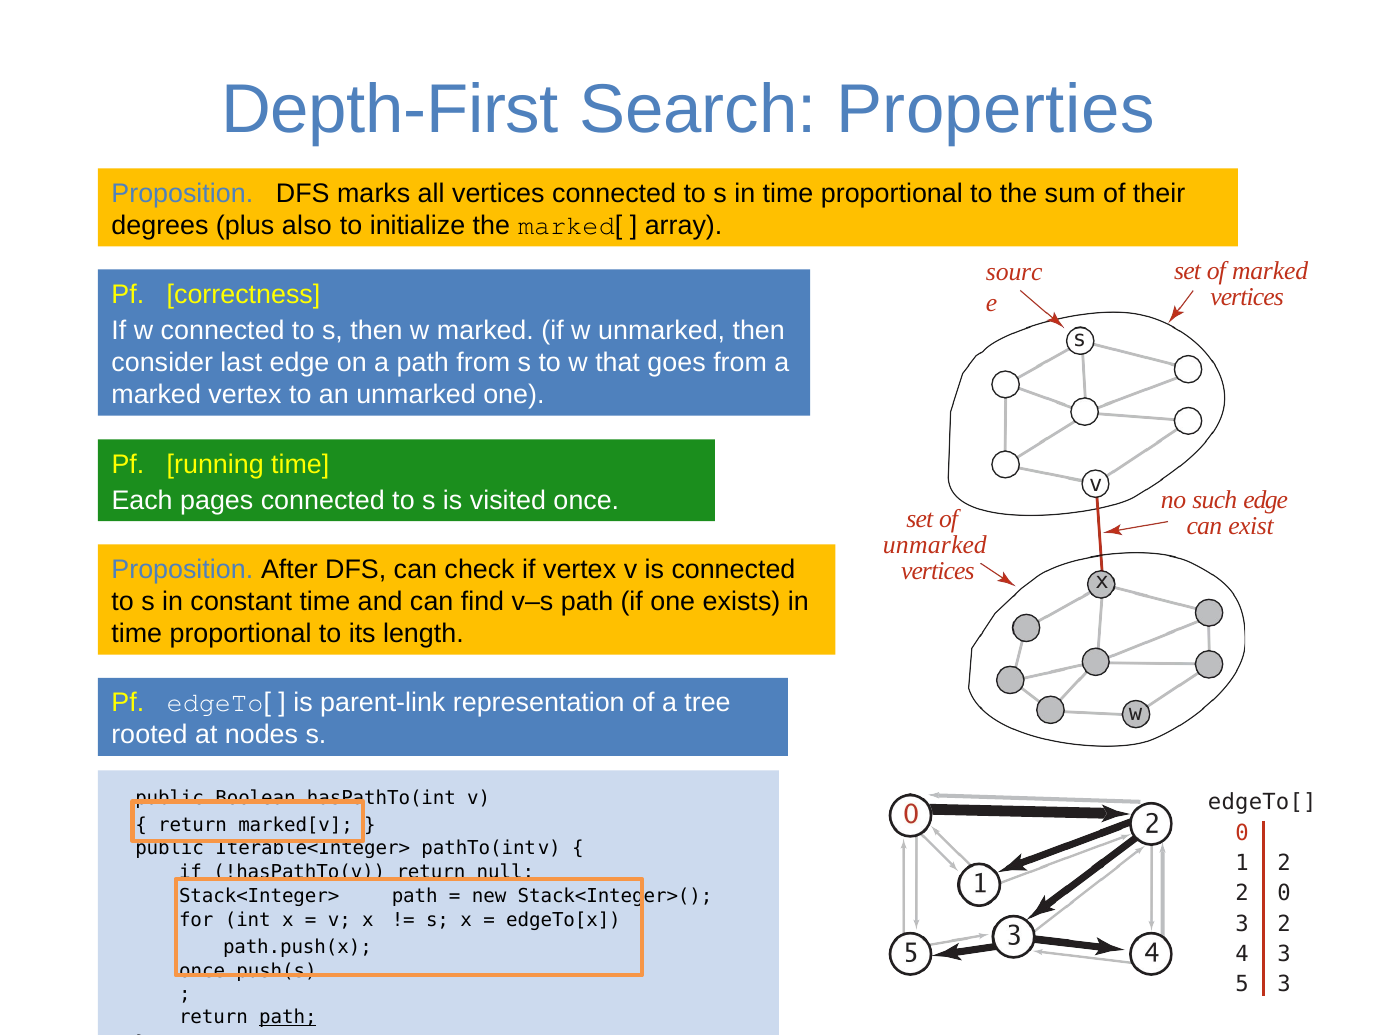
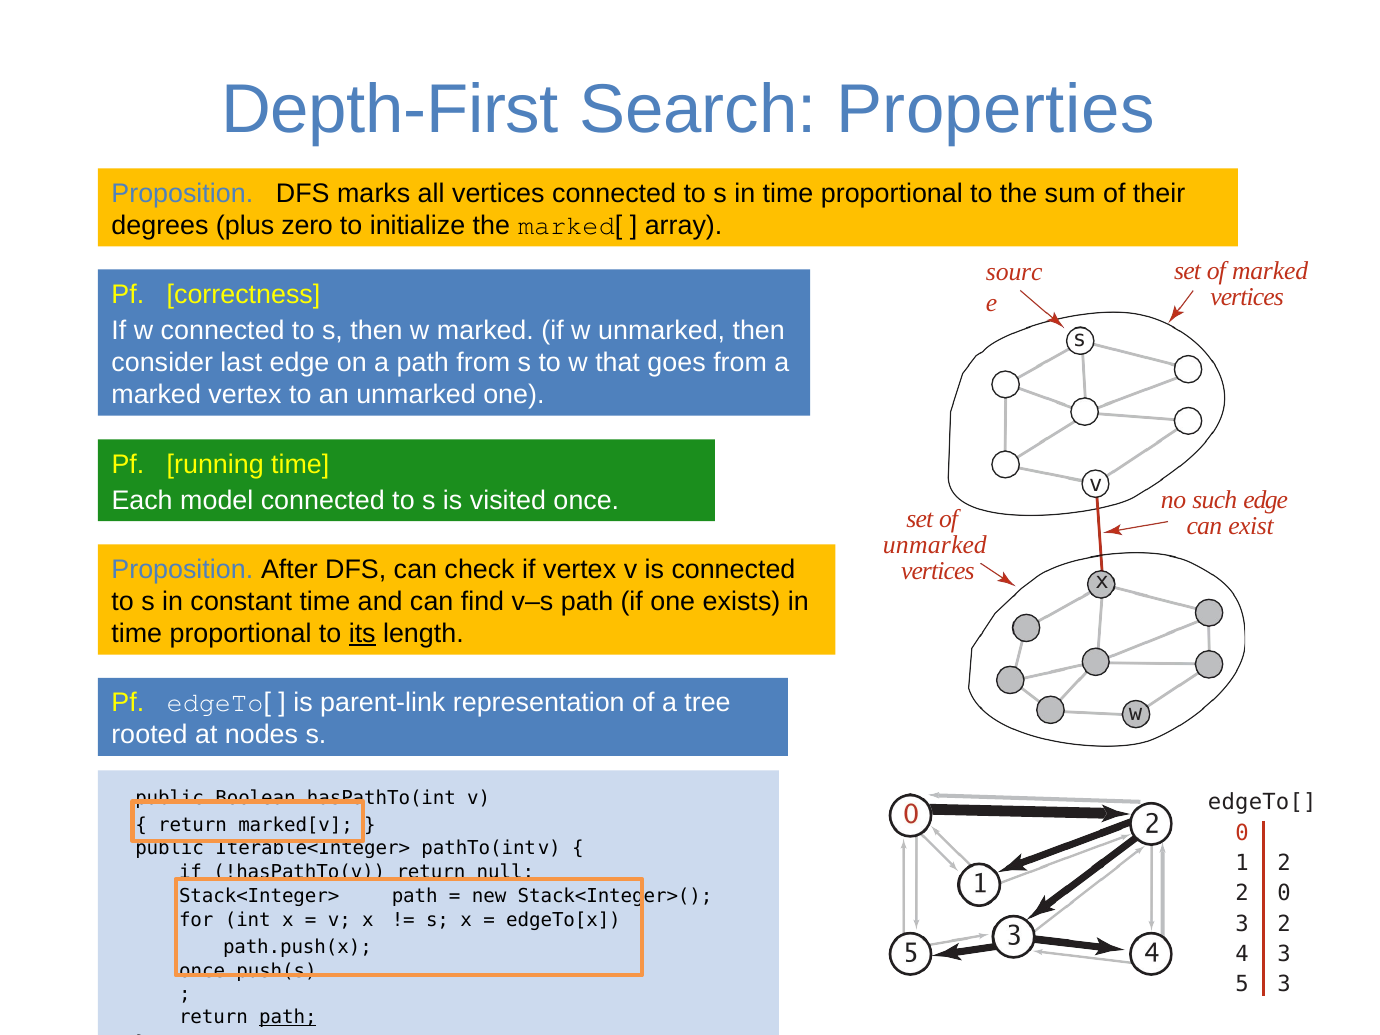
also: also -> zero (307, 225)
pages: pages -> model (217, 500)
its underline: none -> present (362, 634)
